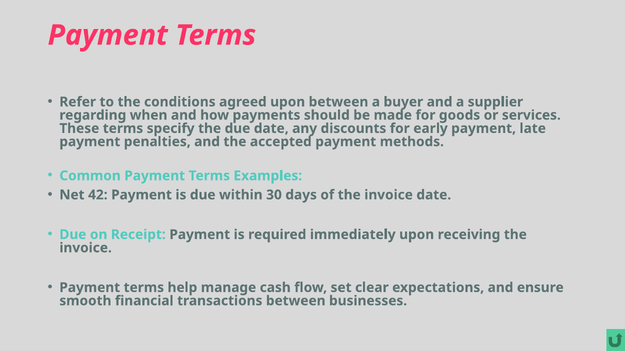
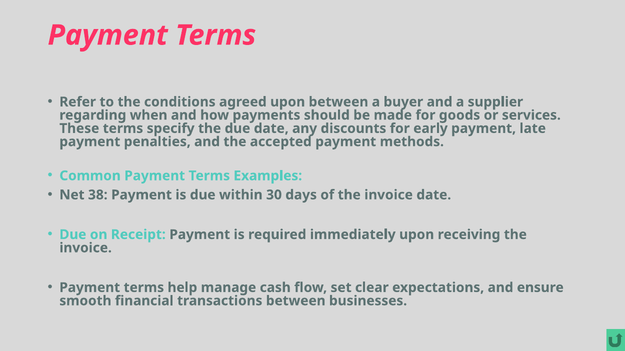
42: 42 -> 38 (98, 195)
